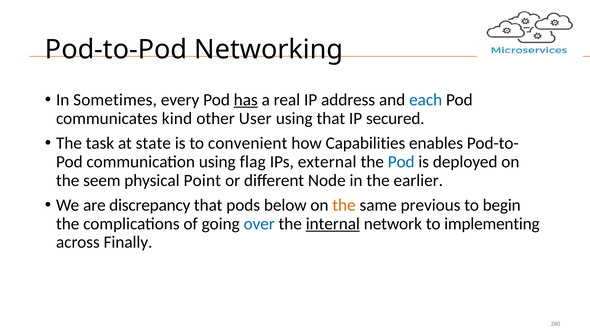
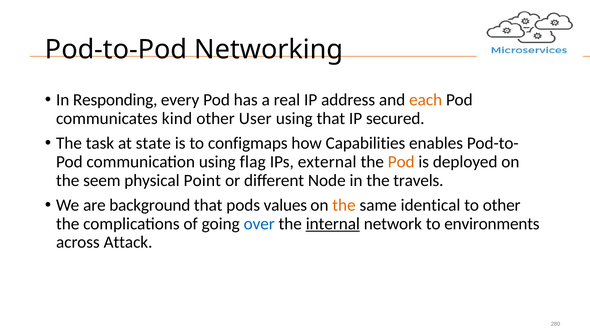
Sometimes: Sometimes -> Responding (115, 100)
has underline: present -> none (246, 100)
each colour: blue -> orange (426, 100)
convenient: convenient -> configmaps (248, 143)
Pod colour: blue -> orange (401, 162)
earlier: earlier -> travels (418, 180)
discrepancy: discrepancy -> background (150, 205)
below: below -> values (285, 205)
previous: previous -> identical (431, 205)
to begin: begin -> other (502, 205)
implementing: implementing -> environments (492, 224)
Finally: Finally -> Attack (128, 242)
